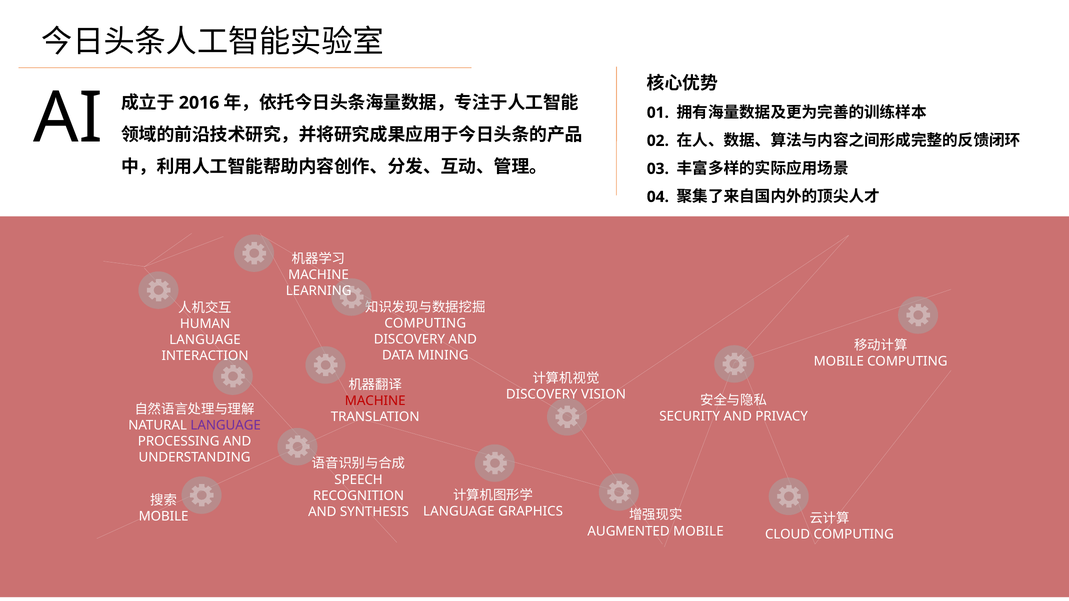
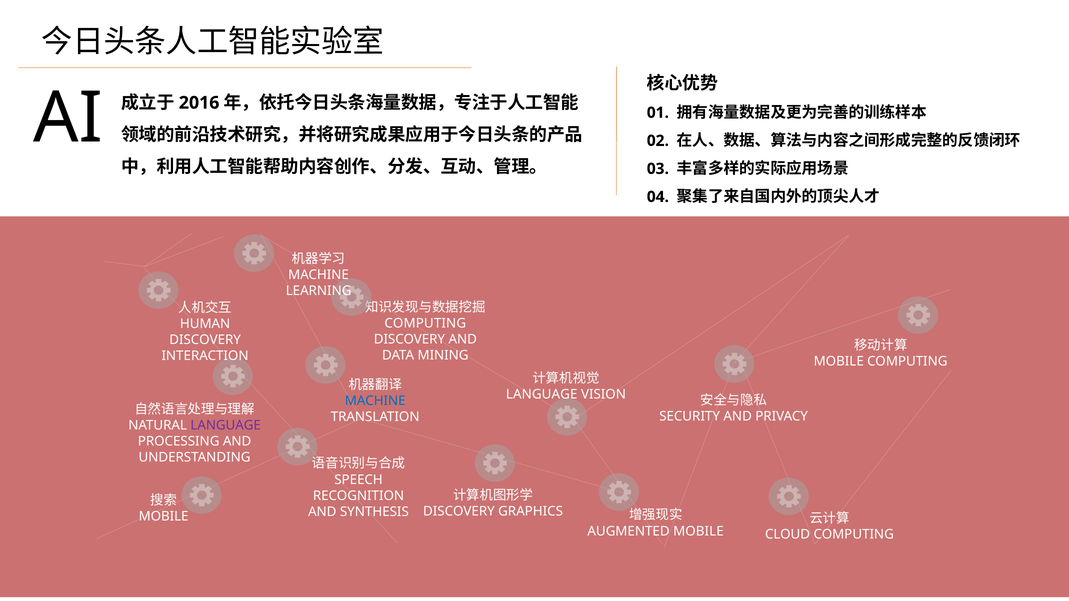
LANGUAGE: LANGUAGE -> DISCOVERY (205, 340)
DISCOVERY: DISCOVERY -> LANGUAGE (542, 395)
MACHINE colour: red -> blue (375, 401)
LANGUAGE: LANGUAGE -> DISCOVERY (459, 512)
